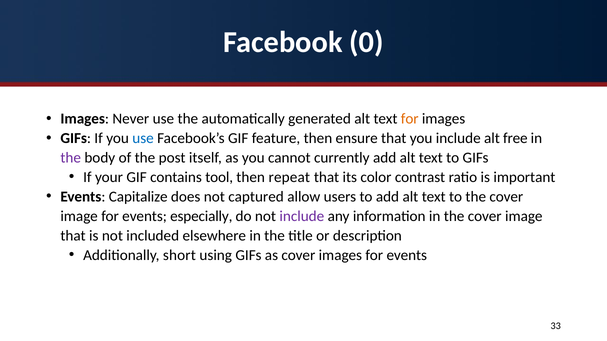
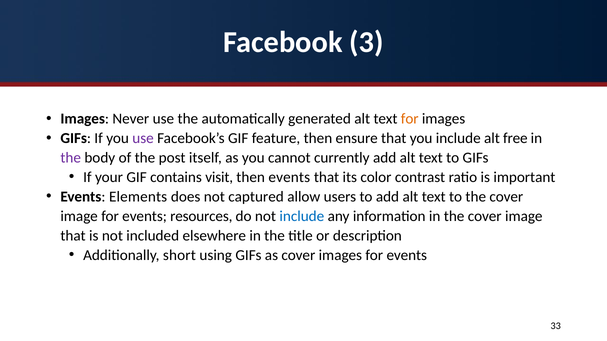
0: 0 -> 3 (367, 42)
use colour: blue -> purple (143, 139)
tool: tool -> visit (219, 178)
then repeat: repeat -> events (289, 178)
Capitalize: Capitalize -> Elements (138, 197)
especially: especially -> resources (201, 216)
include colour: purple -> blue (302, 216)
